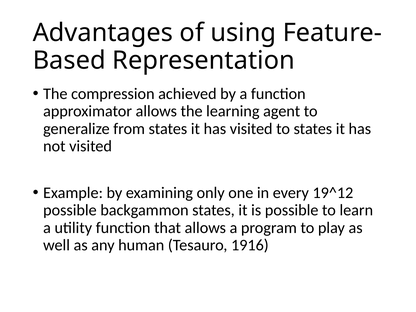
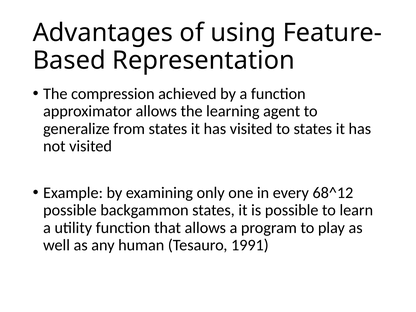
19^12: 19^12 -> 68^12 (333, 193)
1916: 1916 -> 1991 (250, 245)
